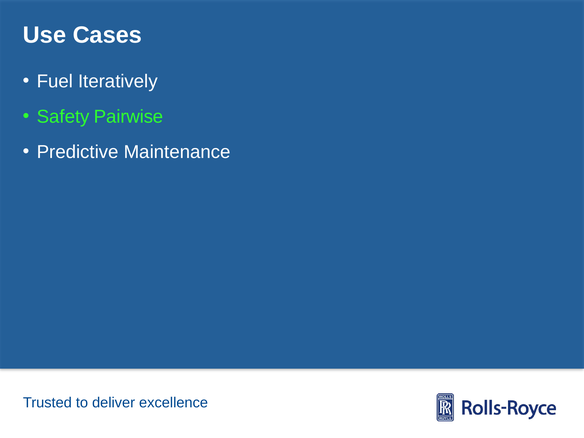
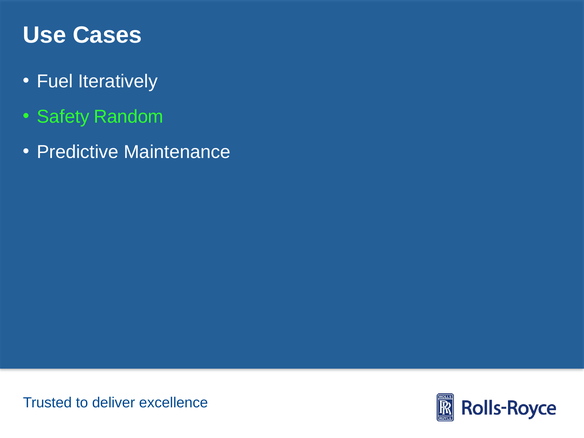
Pairwise: Pairwise -> Random (129, 117)
